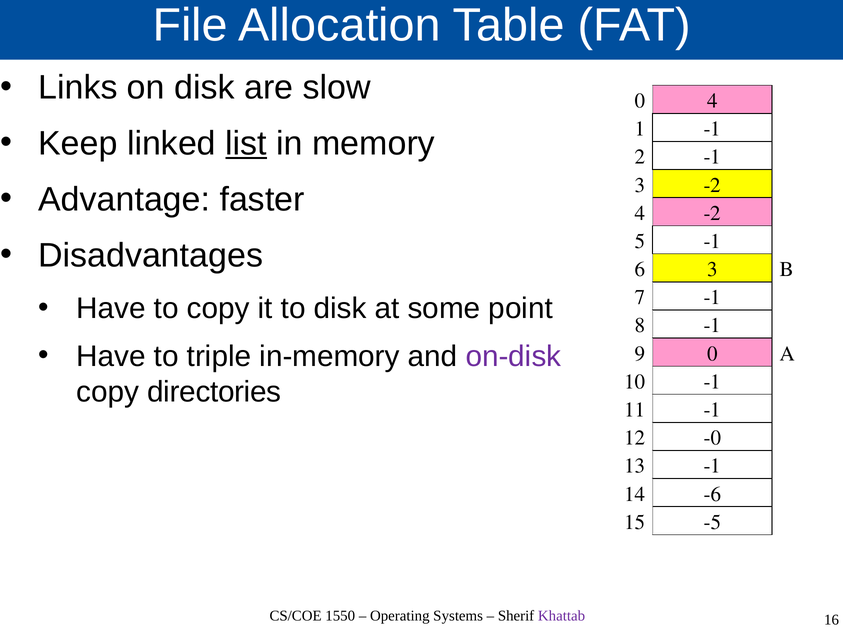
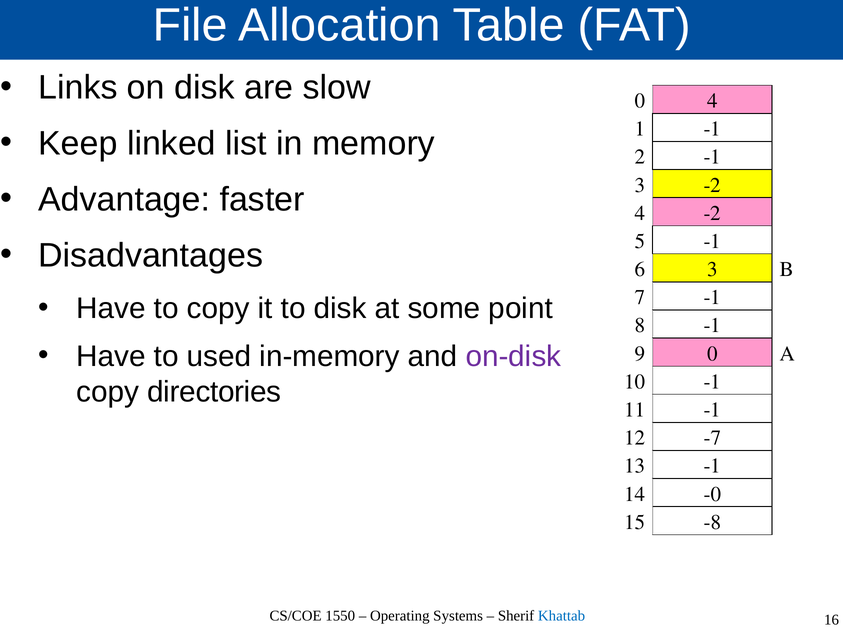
list underline: present -> none (246, 144)
triple: triple -> used (219, 356)
-0: -0 -> -7 (712, 438)
-6: -6 -> -0 (712, 494)
-5: -5 -> -8 (712, 522)
Khattab colour: purple -> blue (562, 616)
